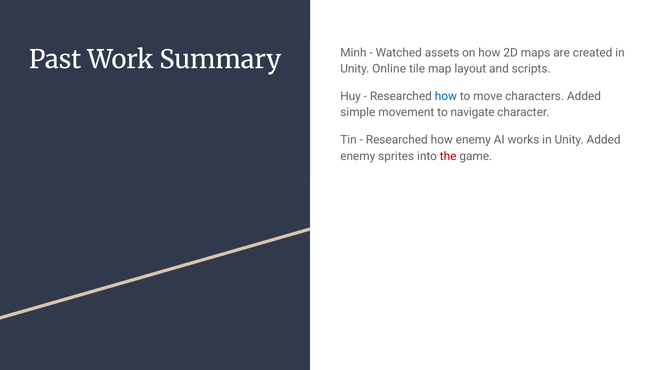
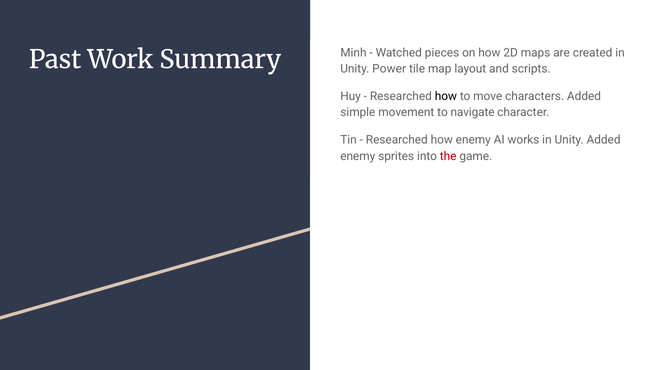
assets: assets -> pieces (442, 53)
Online: Online -> Power (389, 69)
how colour: blue -> black (446, 96)
